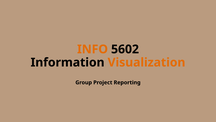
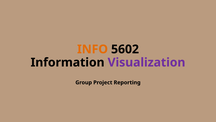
Visualization colour: orange -> purple (146, 62)
